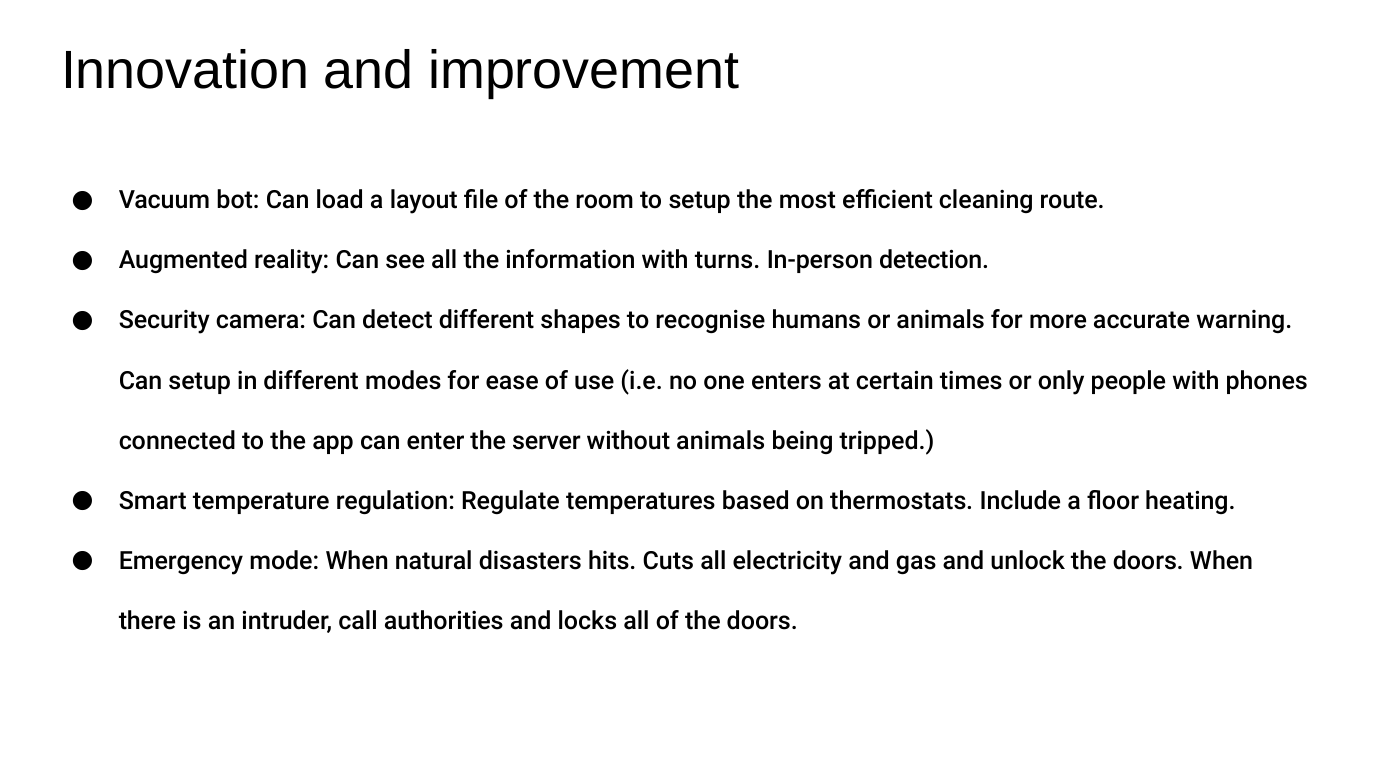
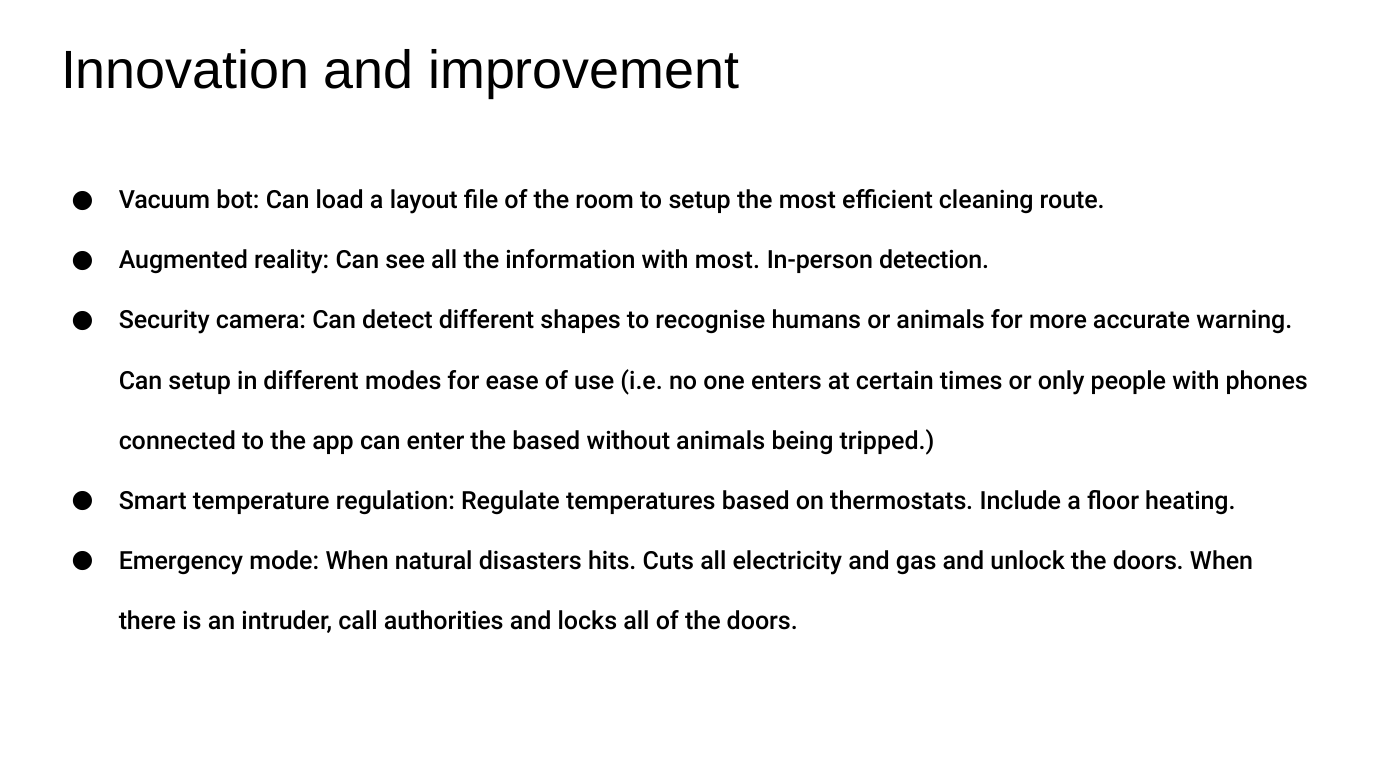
with turns: turns -> most (728, 261)
the server: server -> based (546, 441)
